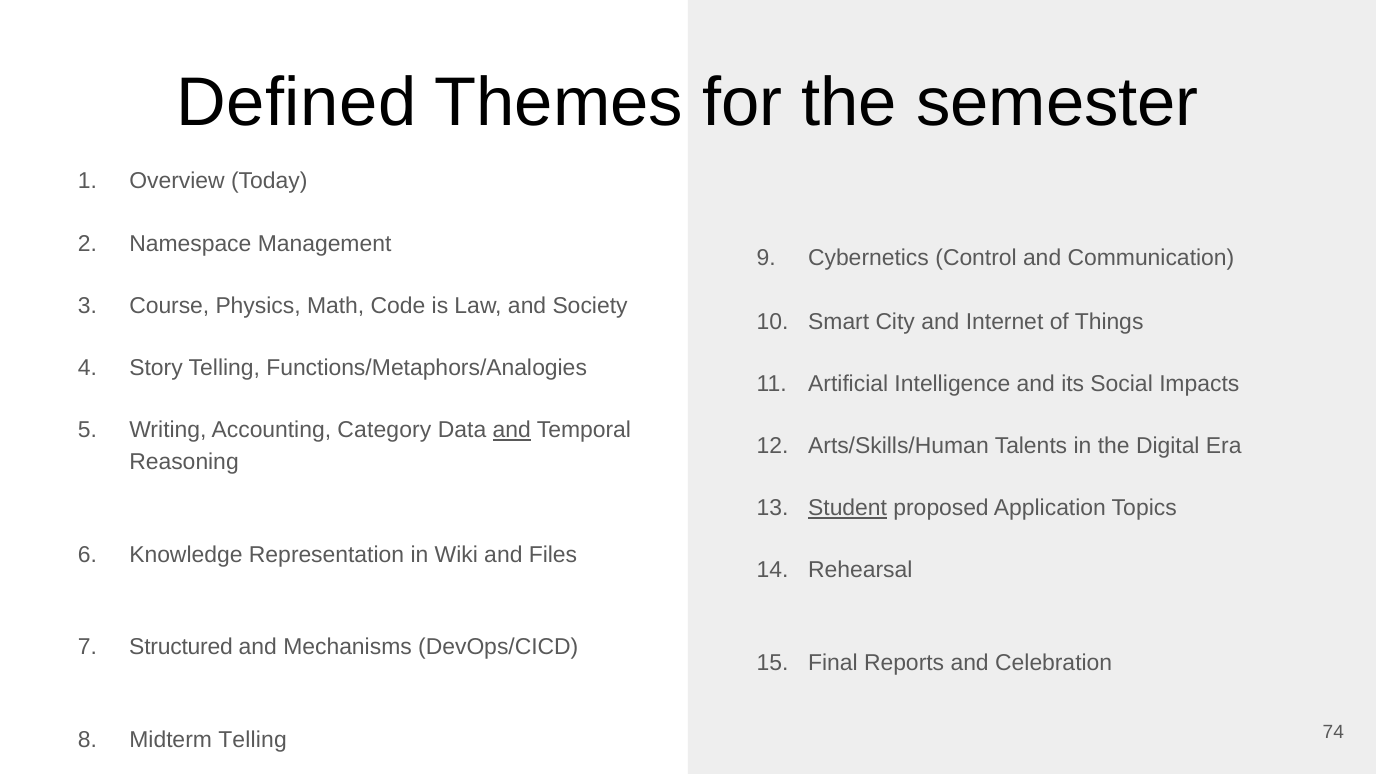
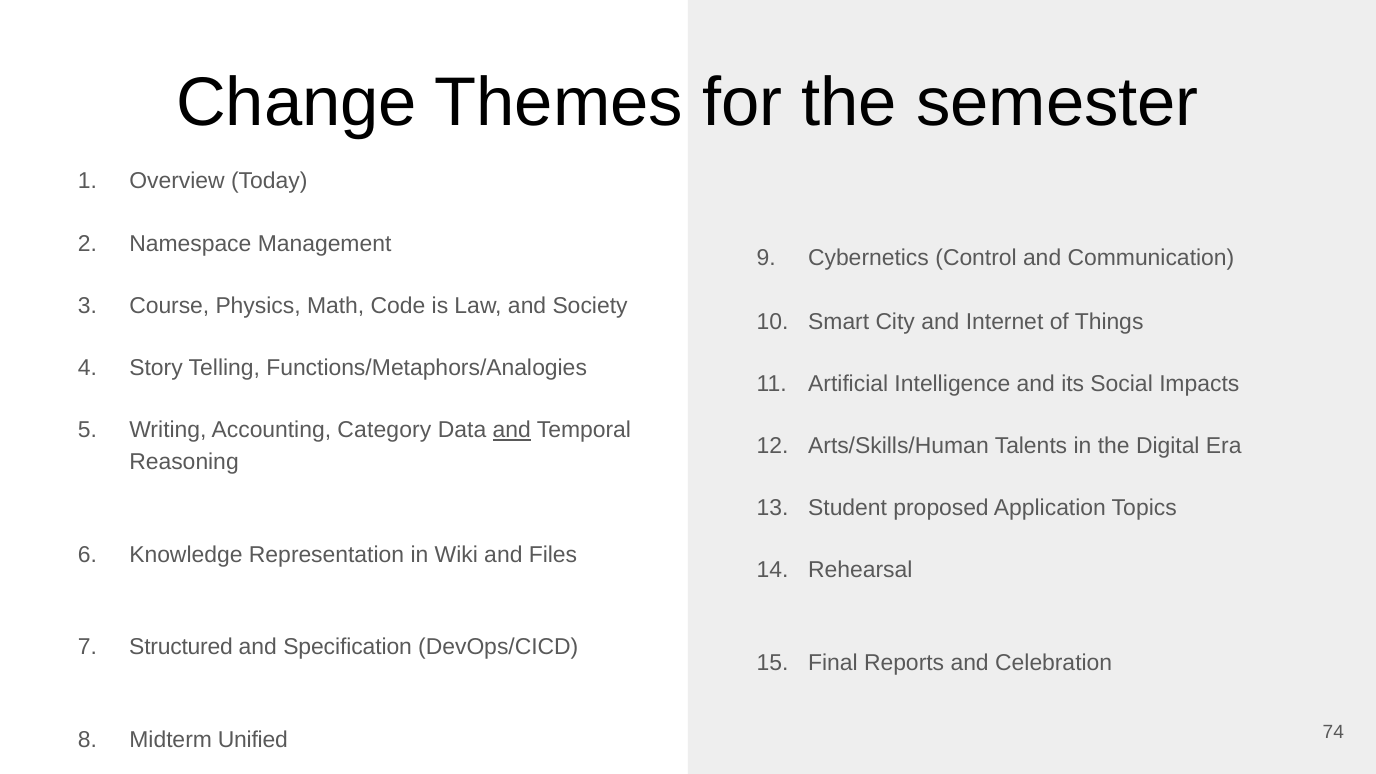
Defined: Defined -> Change (297, 103)
Student underline: present -> none (848, 508)
Mechanisms: Mechanisms -> Specification (348, 647)
Midterm Telling: Telling -> Unified (253, 740)
